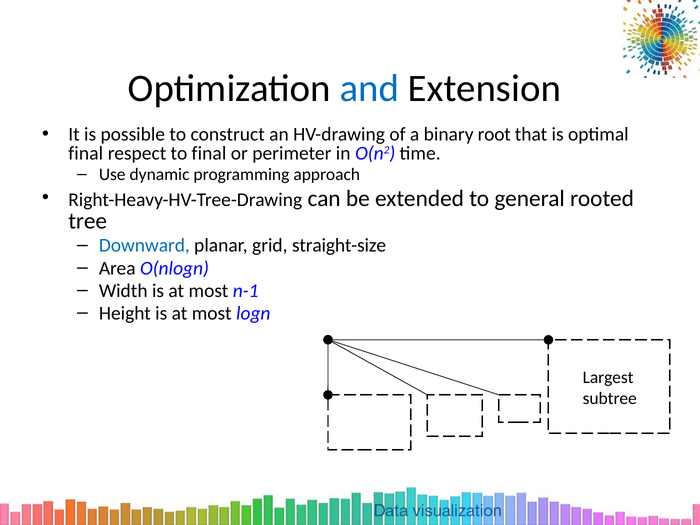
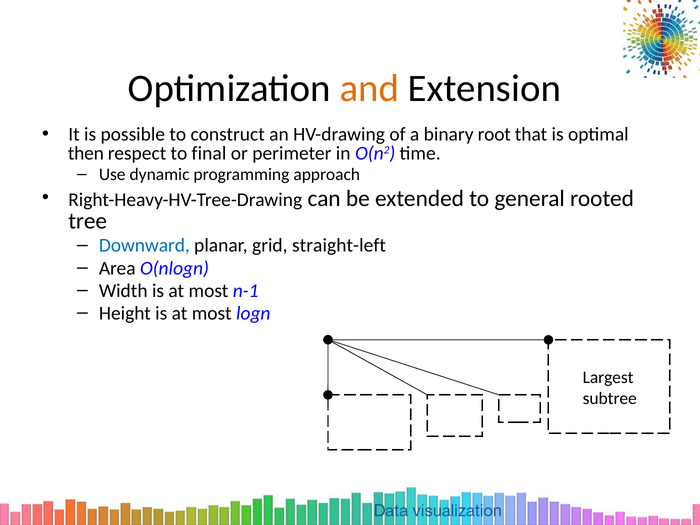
and colour: blue -> orange (369, 89)
final: final -> then (86, 153)
straight-size: straight-size -> straight-left (339, 246)
